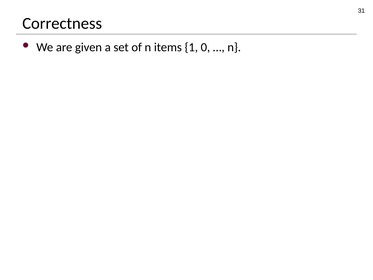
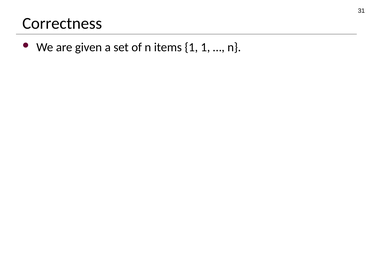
1 0: 0 -> 1 (205, 47)
